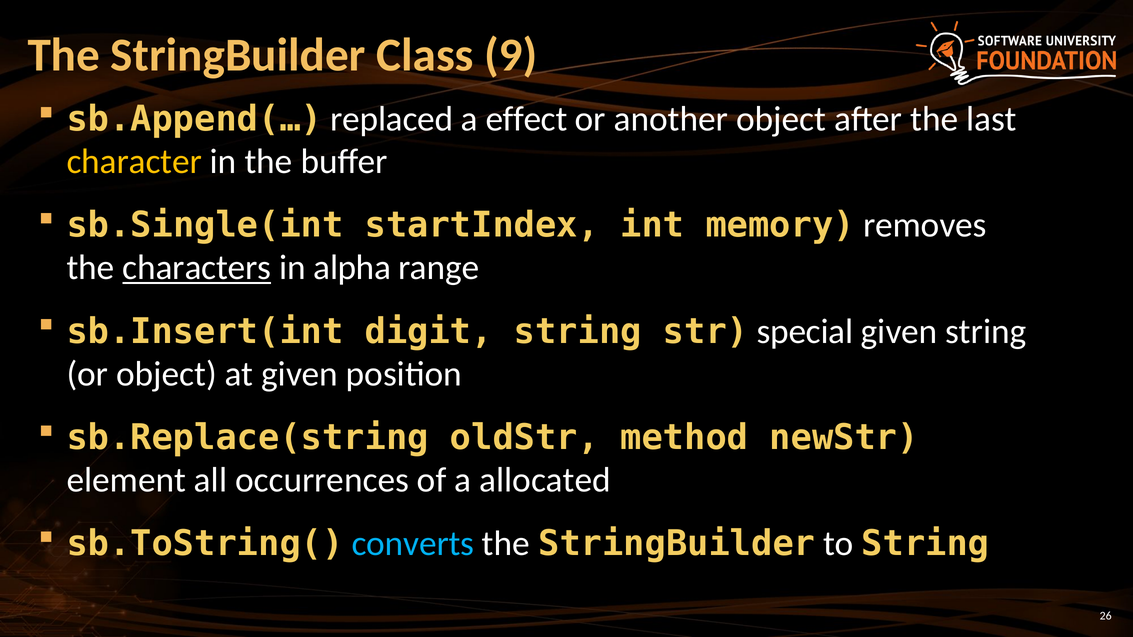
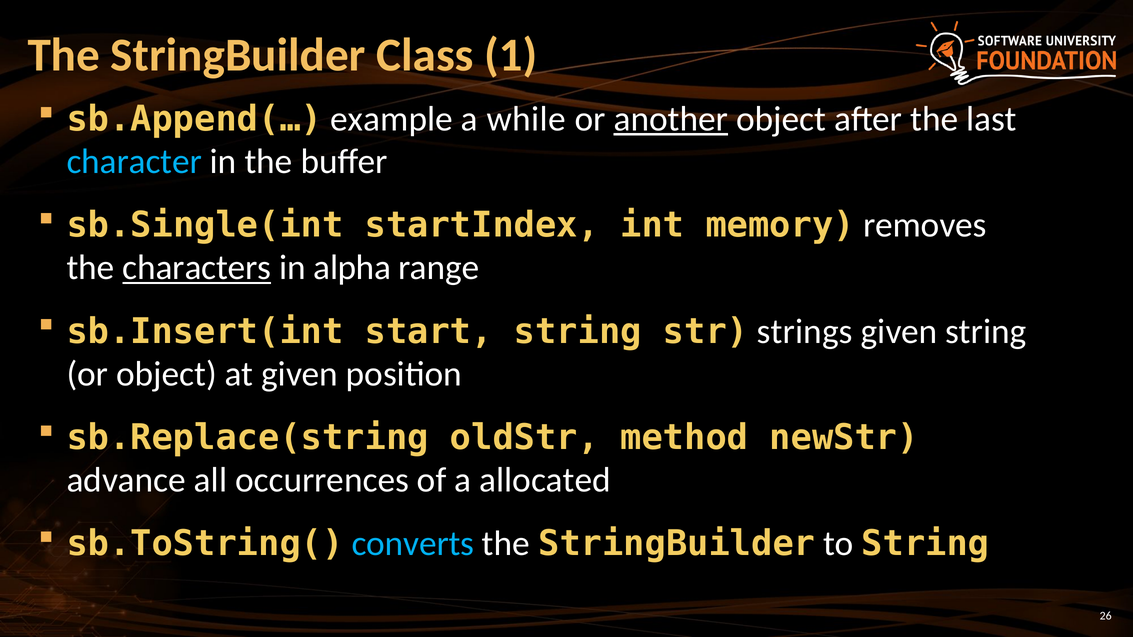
9: 9 -> 1 (511, 55)
replaced: replaced -> example (392, 119)
effect: effect -> while (526, 119)
another underline: none -> present (671, 119)
character colour: yellow -> light blue (134, 162)
digit: digit -> start (429, 332)
special: special -> strings (805, 332)
element: element -> advance (126, 480)
